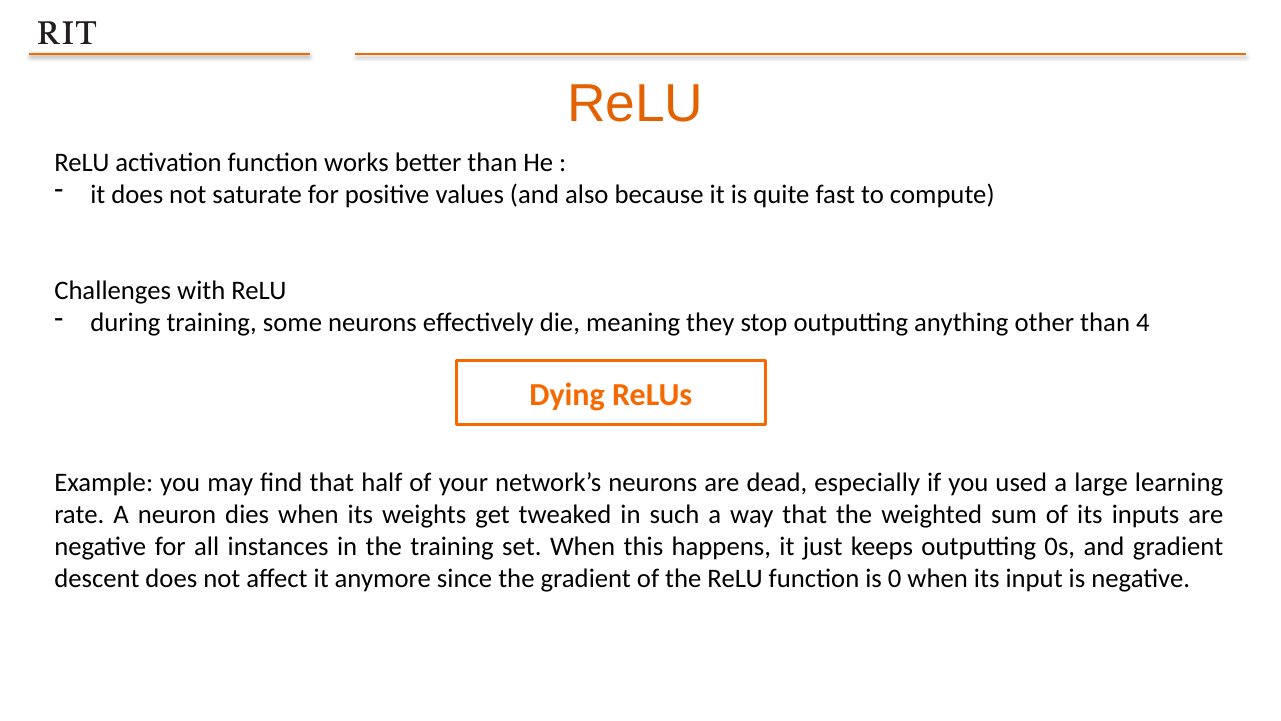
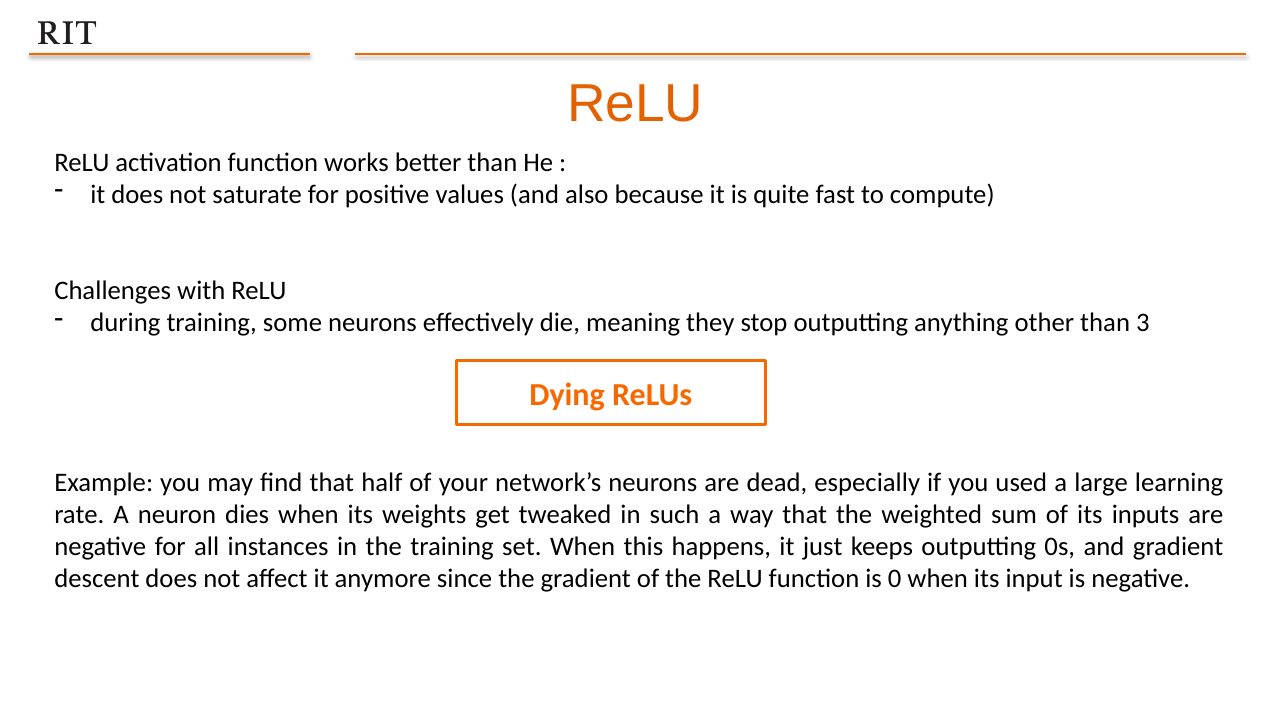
4: 4 -> 3 (1143, 322)
